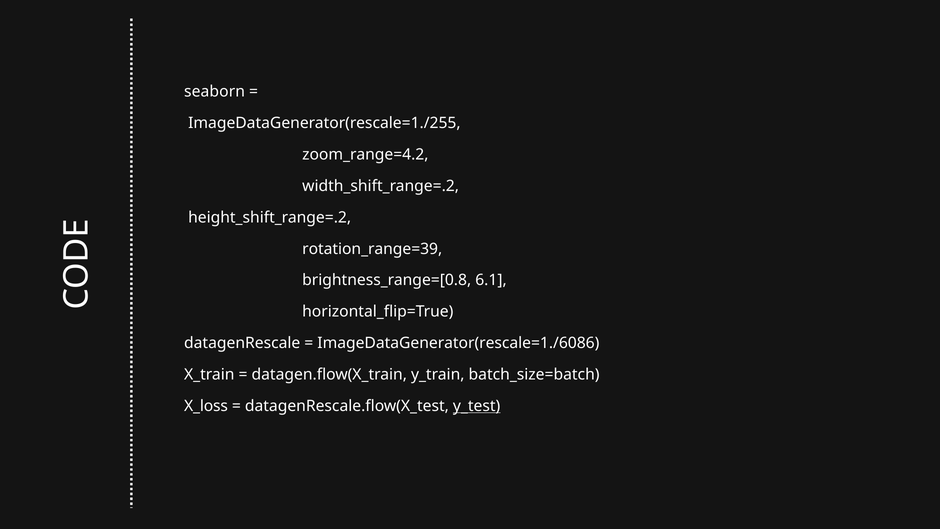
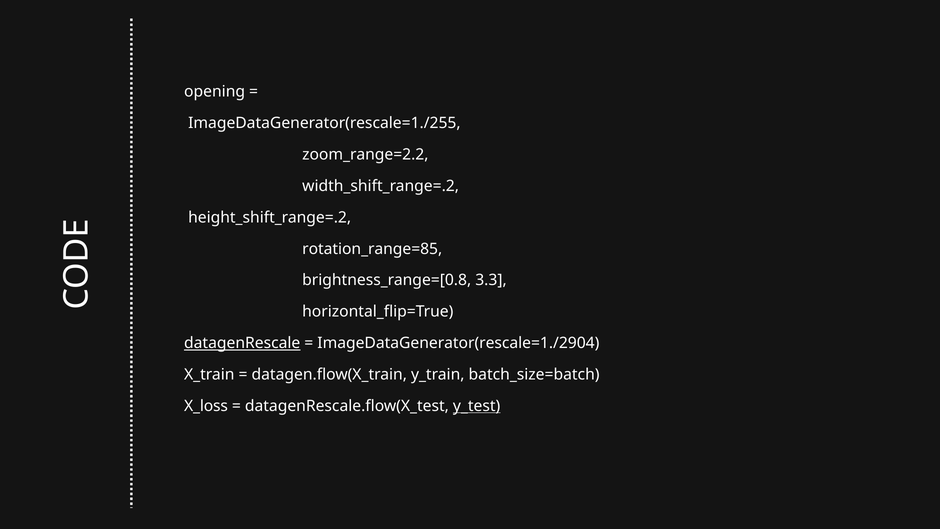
seaborn: seaborn -> opening (215, 92)
zoom_range=4.2: zoom_range=4.2 -> zoom_range=2.2 (365, 154)
rotation_range=39: rotation_range=39 -> rotation_range=85 (372, 249)
6.1: 6.1 -> 3.3 (491, 280)
datagenRescale underline: none -> present (242, 343)
ImageDataGenerator(rescale=1./6086: ImageDataGenerator(rescale=1./6086 -> ImageDataGenerator(rescale=1./2904 (458, 343)
